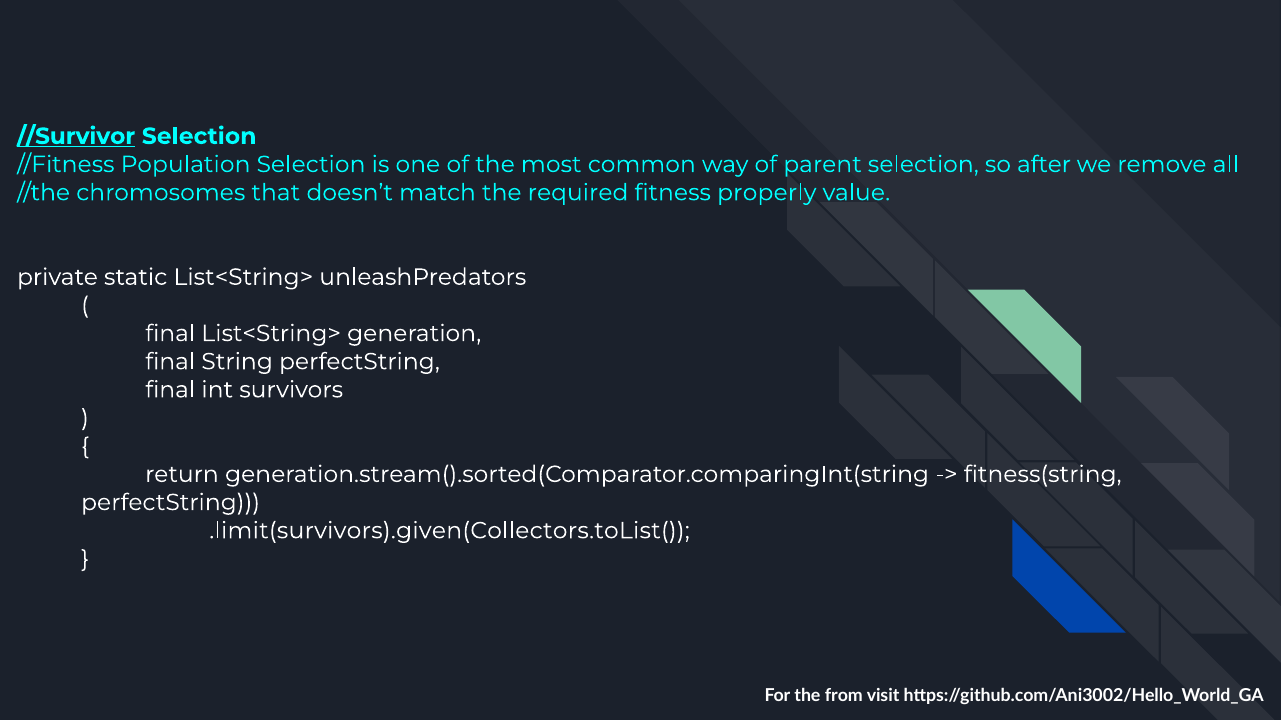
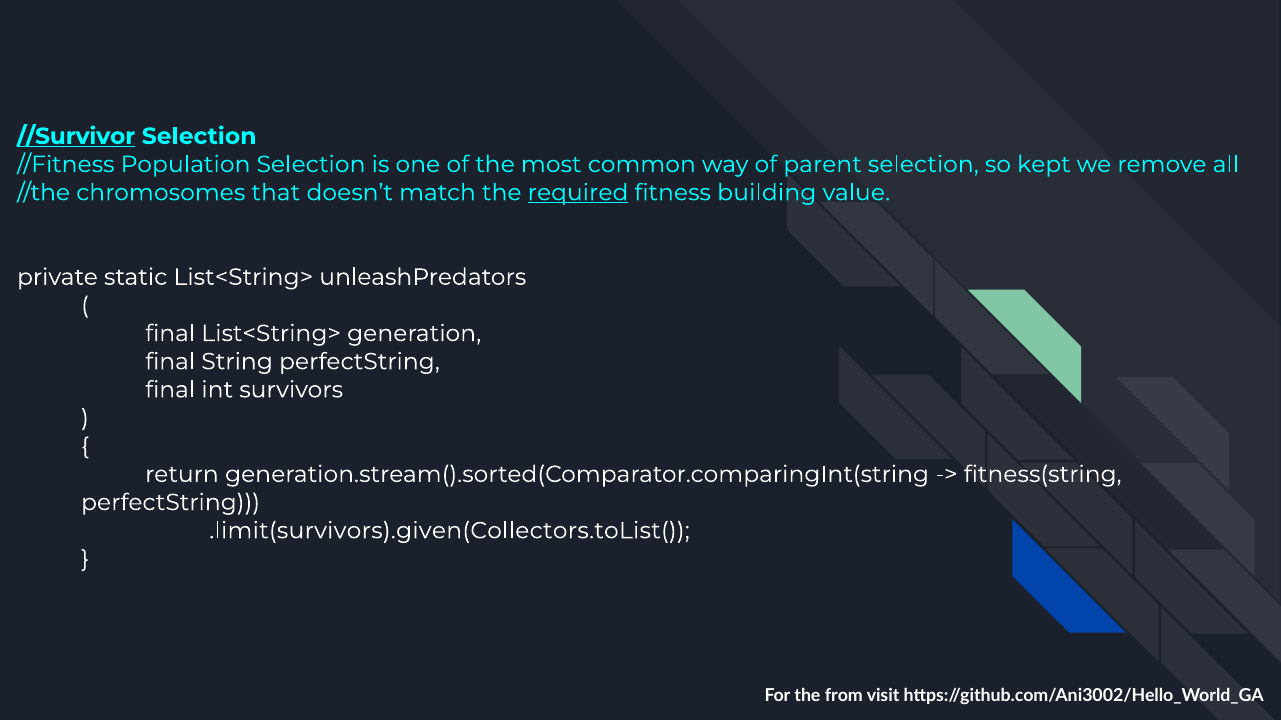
after: after -> kept (1044, 165)
required underline: none -> present (578, 193)
properly: properly -> building (767, 193)
